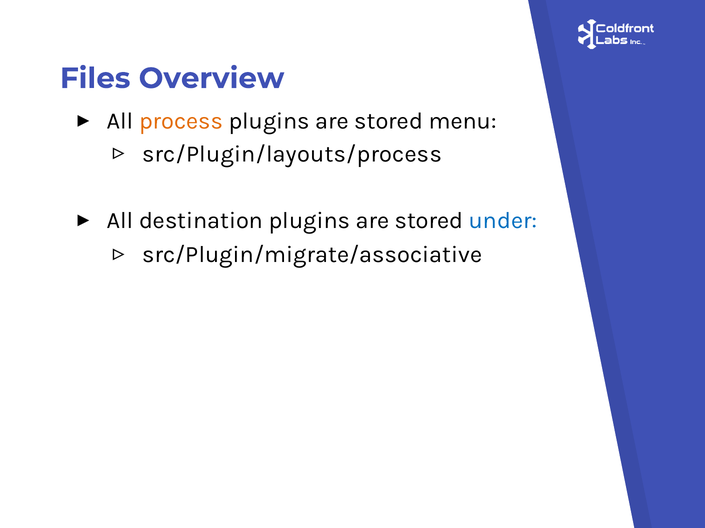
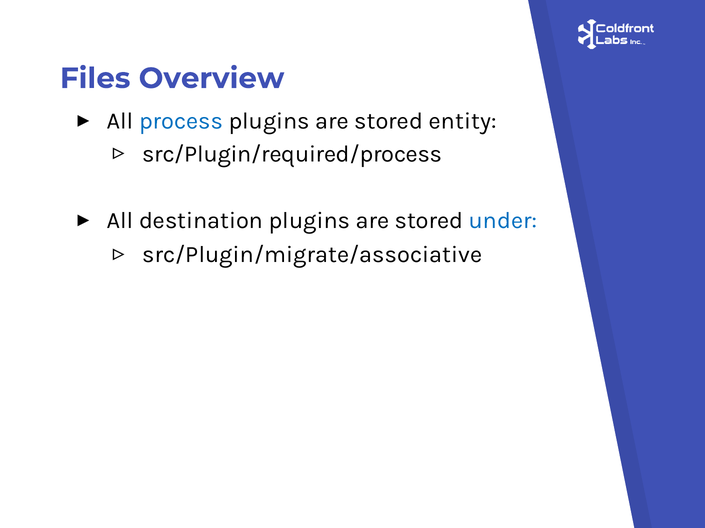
process colour: orange -> blue (181, 121)
menu: menu -> entity (463, 121)
src/Plugin/layouts/process: src/Plugin/layouts/process -> src/Plugin/required/process (292, 154)
